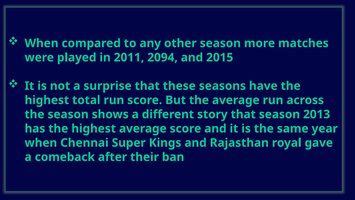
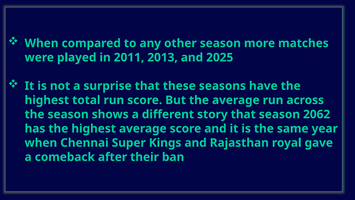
2094: 2094 -> 2013 (163, 57)
2015: 2015 -> 2025 (220, 57)
2013: 2013 -> 2062 (317, 114)
